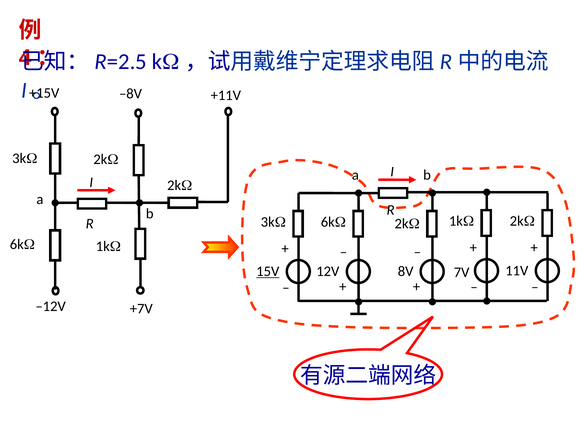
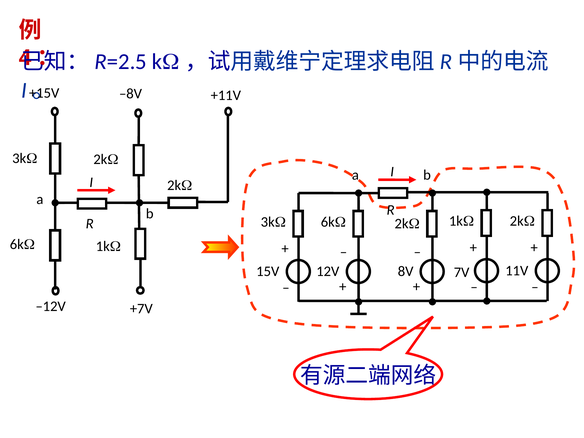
15V underline: present -> none (268, 271)
